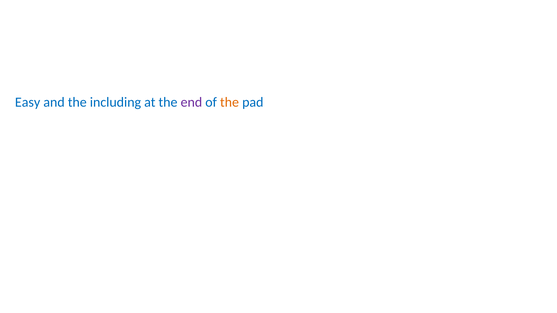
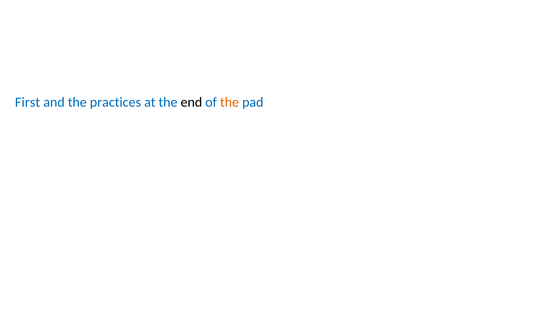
Easy: Easy -> First (28, 102)
including: including -> practices (115, 102)
end colour: purple -> black (191, 102)
